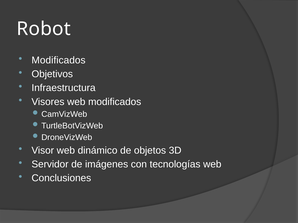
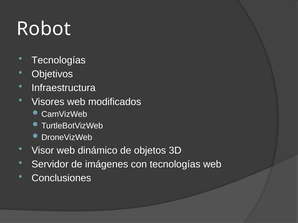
Modificados: Modificados -> Tecnologías (59, 60)
